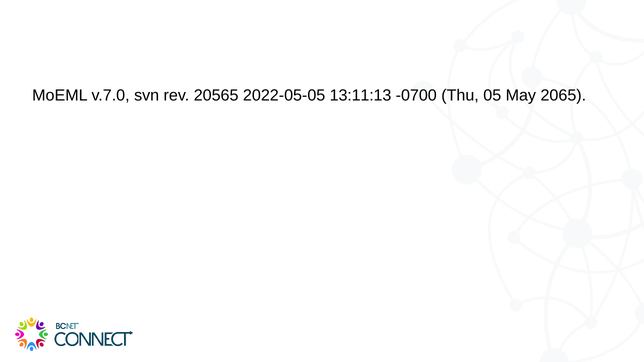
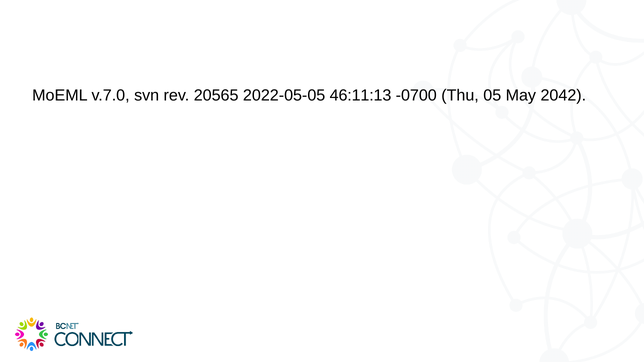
13:11:13: 13:11:13 -> 46:11:13 (361, 96)
2065: 2065 -> 2042 (563, 96)
